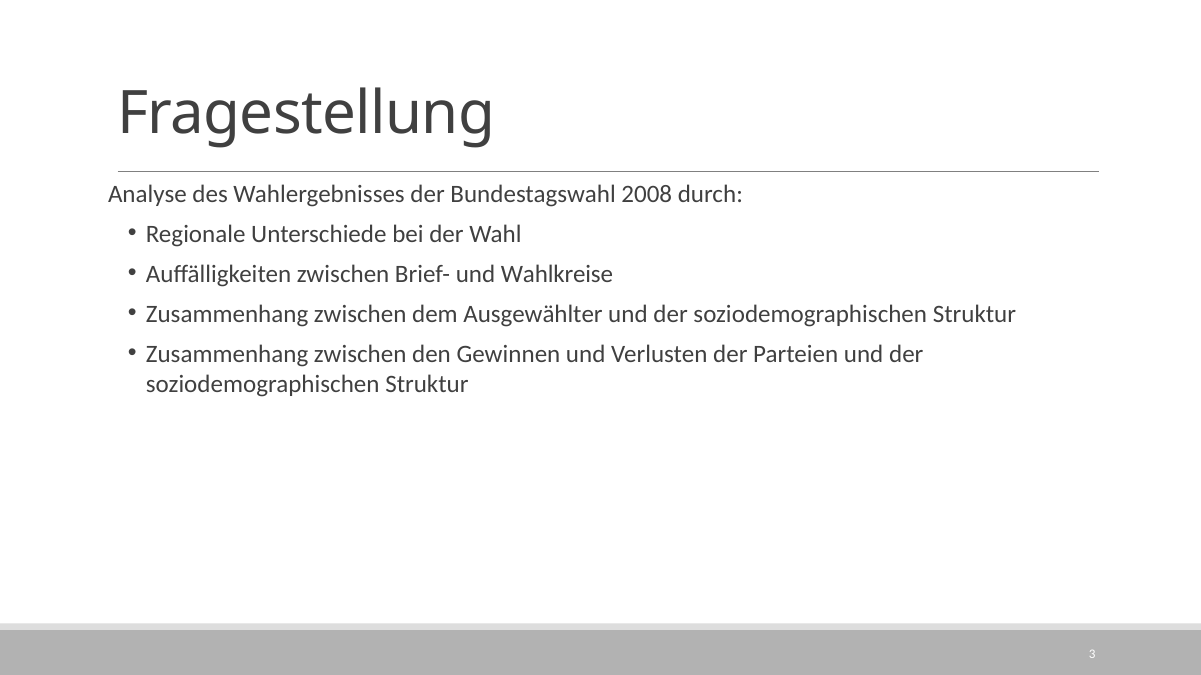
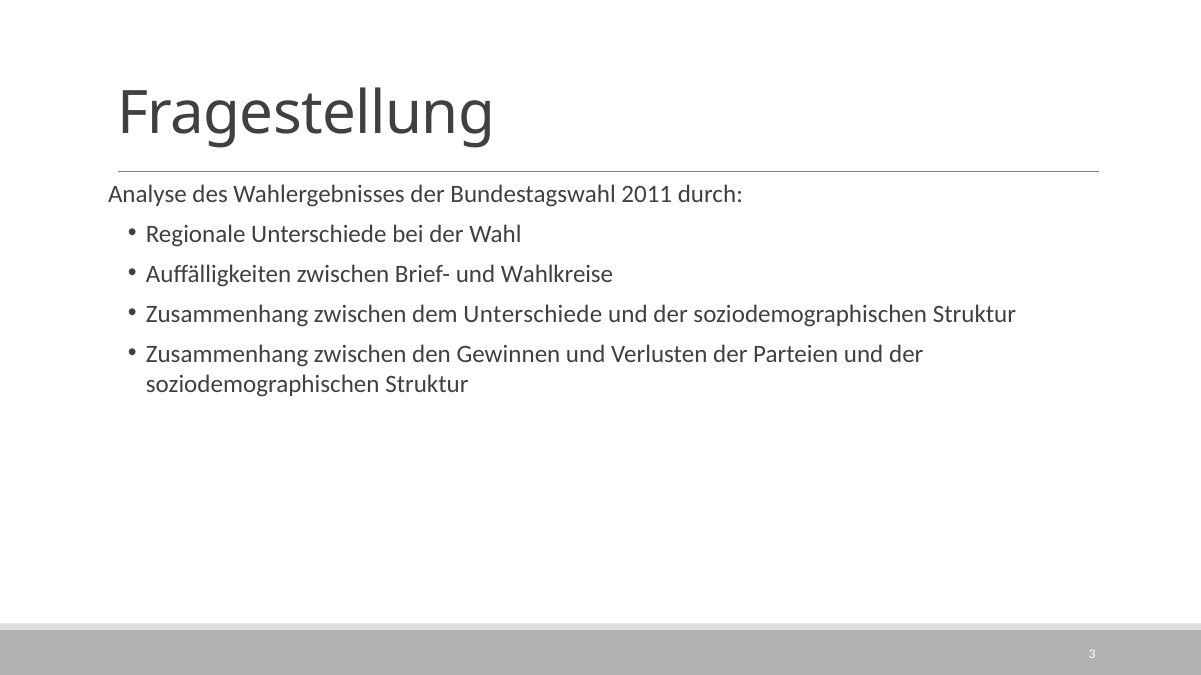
2008: 2008 -> 2011 (647, 194)
dem Ausgewählter: Ausgewählter -> Unterschiede (533, 314)
